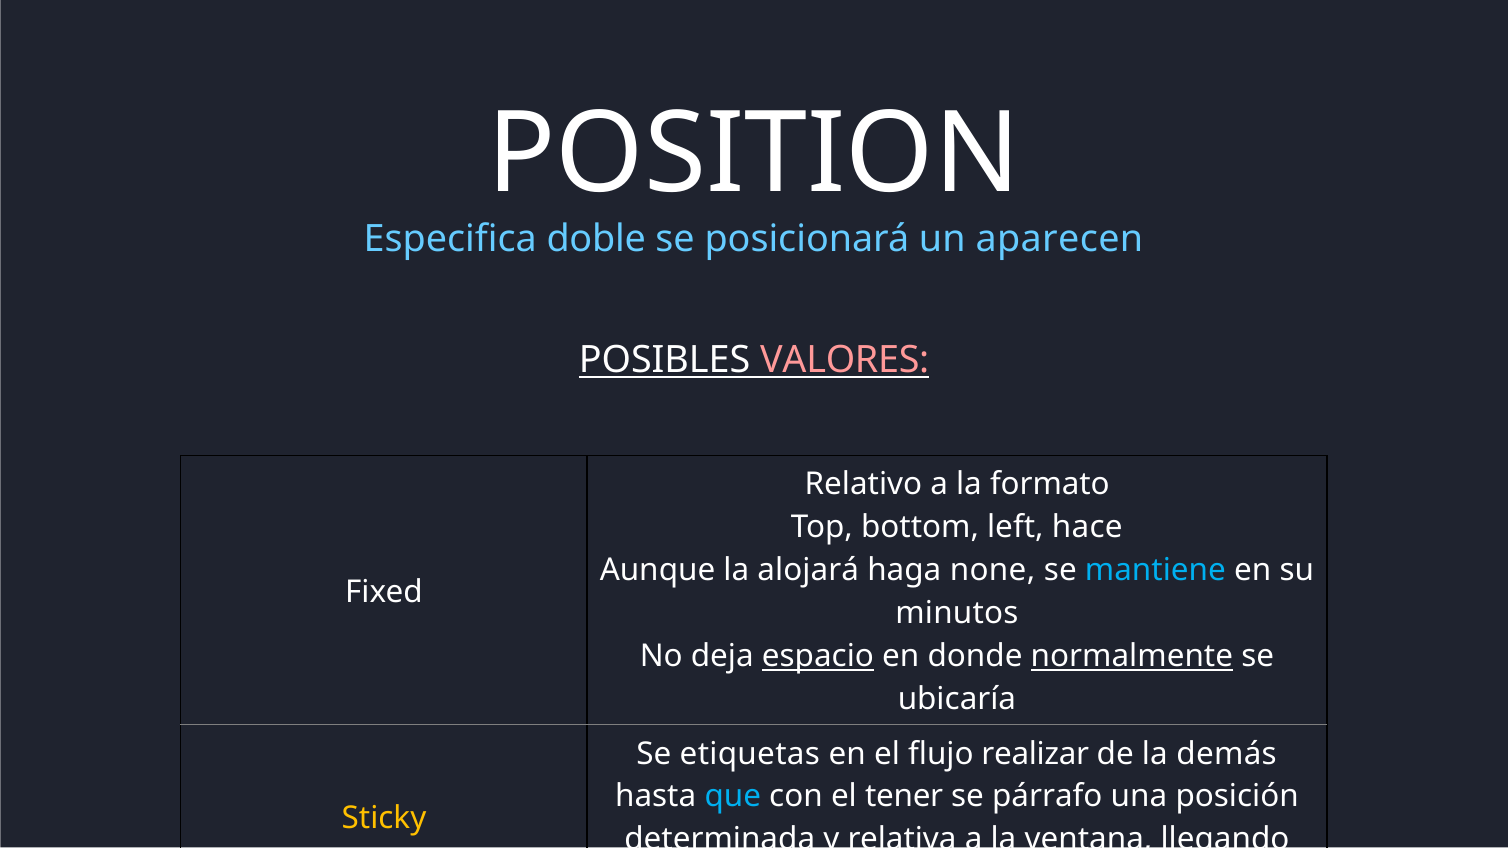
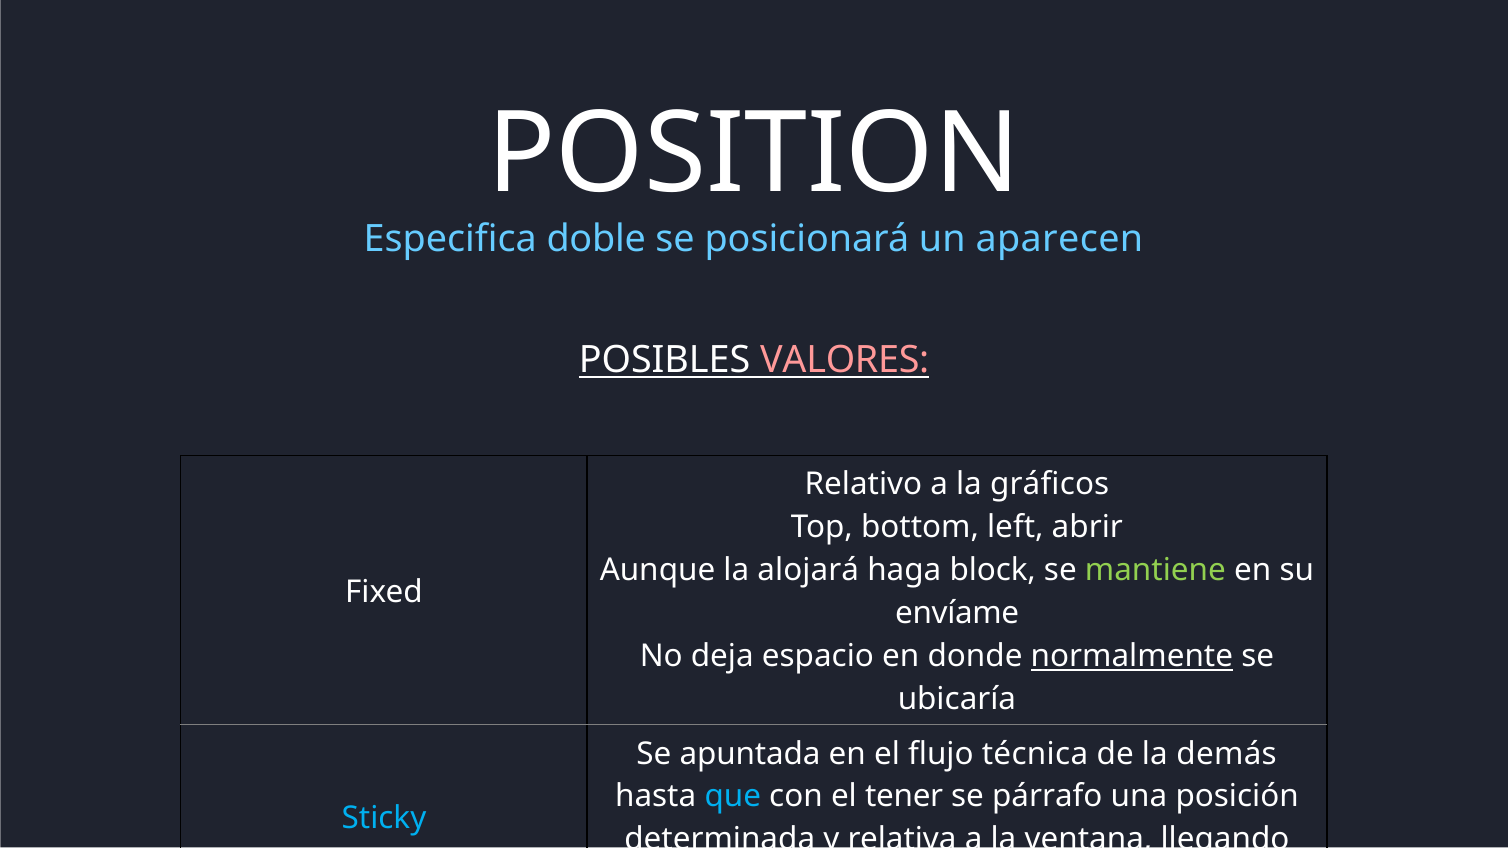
formato: formato -> gráficos (1050, 485)
hace: hace -> abrir (1087, 528)
none: none -> block (993, 571)
mantiene colour: light blue -> light green (1155, 571)
minutos: minutos -> envíame (957, 614)
espacio underline: present -> none (818, 657)
etiquetas: etiquetas -> apuntada (750, 754)
realizar: realizar -> técnica (1035, 754)
Sticky colour: yellow -> light blue (384, 818)
